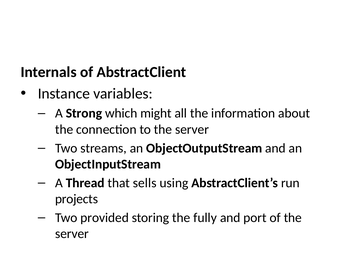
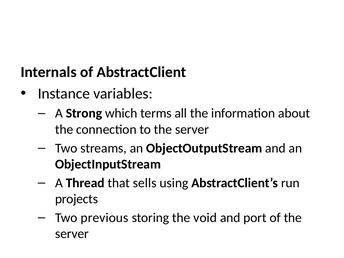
might: might -> terms (156, 113)
provided: provided -> previous (105, 218)
fully: fully -> void (205, 218)
